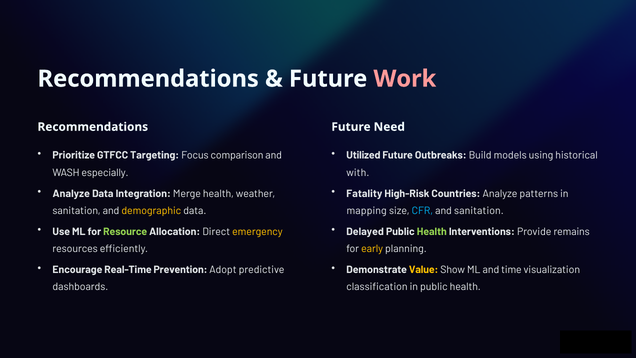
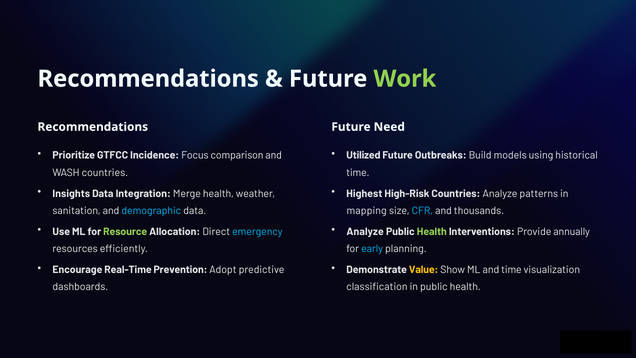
Work colour: pink -> light green (405, 79)
Targeting: Targeting -> Incidence (155, 155)
WASH especially: especially -> countries (105, 173)
with: with -> time (358, 173)
Analyze: Analyze -> Insights (71, 193)
Fatality: Fatality -> Highest (364, 193)
demographic colour: yellow -> light blue (151, 211)
and sanitation: sanitation -> thousands (479, 211)
emergency colour: yellow -> light blue (257, 232)
Delayed: Delayed -> Analyze (365, 232)
remains: remains -> annually (572, 232)
early colour: yellow -> light blue (372, 249)
